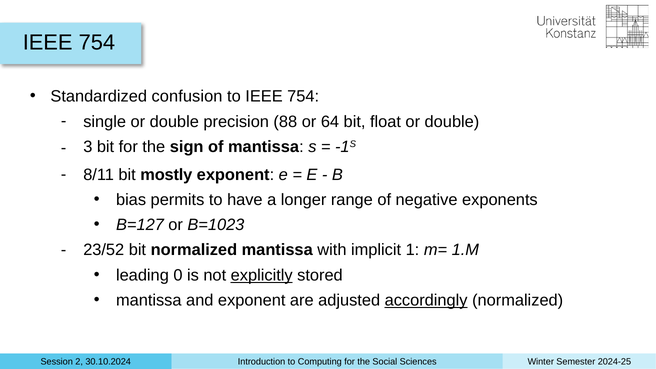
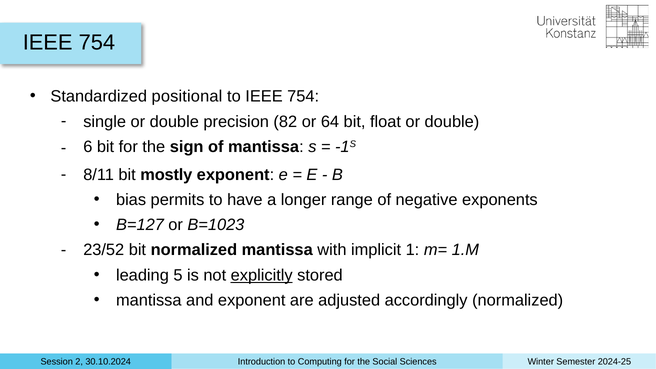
confusion: confusion -> positional (187, 96)
88: 88 -> 82 (285, 122)
3: 3 -> 6 (88, 147)
0: 0 -> 5 (178, 275)
accordingly underline: present -> none (426, 300)
